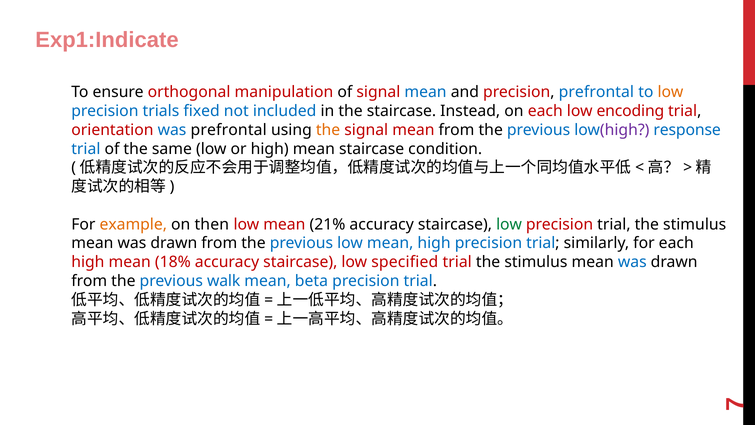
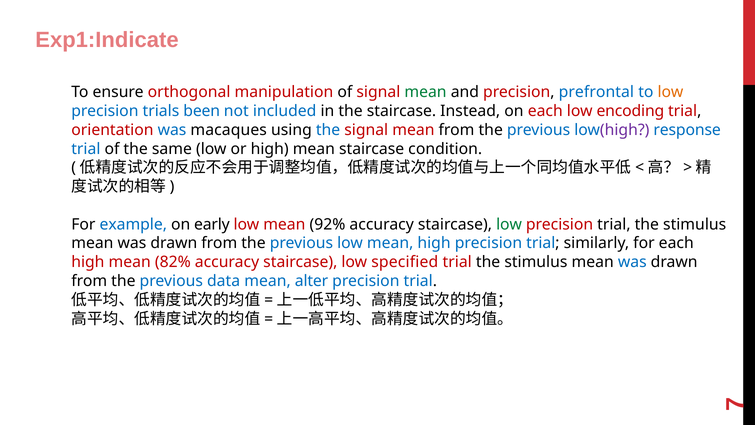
mean colour: blue -> green (426, 92)
fixed: fixed -> been (202, 111)
was prefrontal: prefrontal -> macaques (229, 130)
the colour: orange -> blue (328, 130)
example colour: orange -> blue (133, 224)
then: then -> early (212, 224)
21%: 21% -> 92% (327, 224)
18%: 18% -> 82% (173, 262)
walk: walk -> data (224, 281)
beta: beta -> alter (312, 281)
